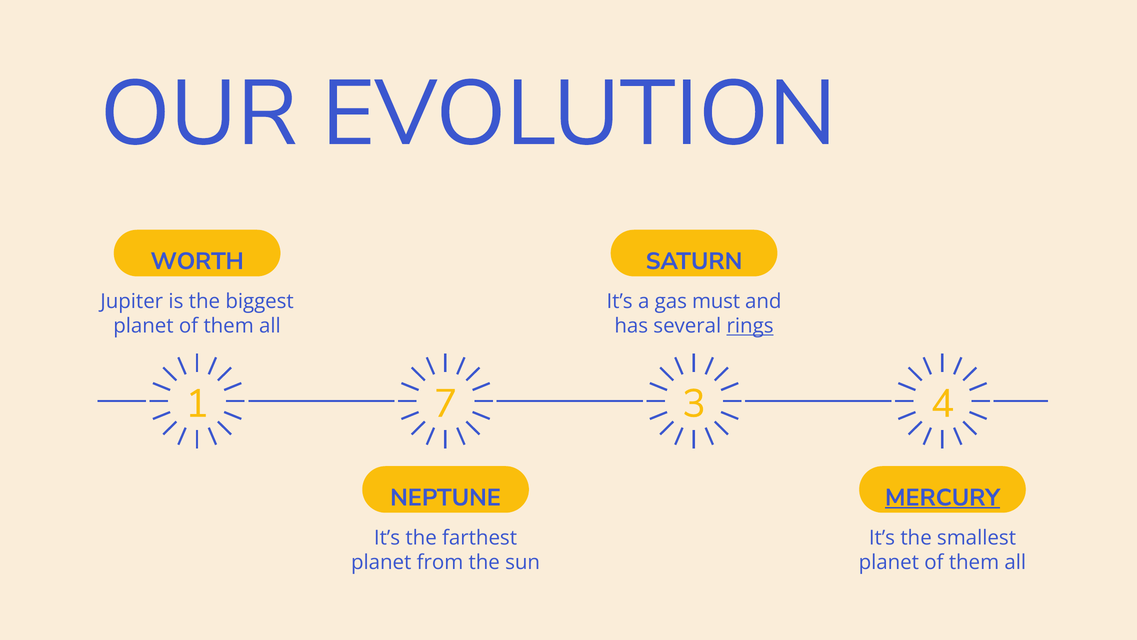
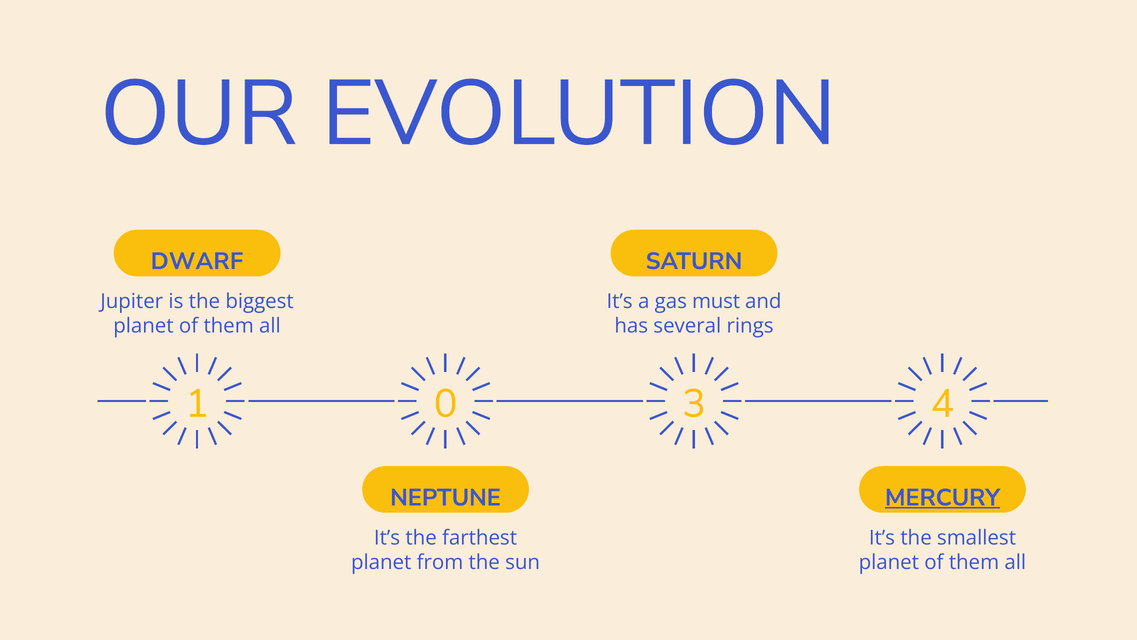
WORTH: WORTH -> DWARF (197, 261)
rings underline: present -> none (750, 326)
7: 7 -> 0 (446, 403)
